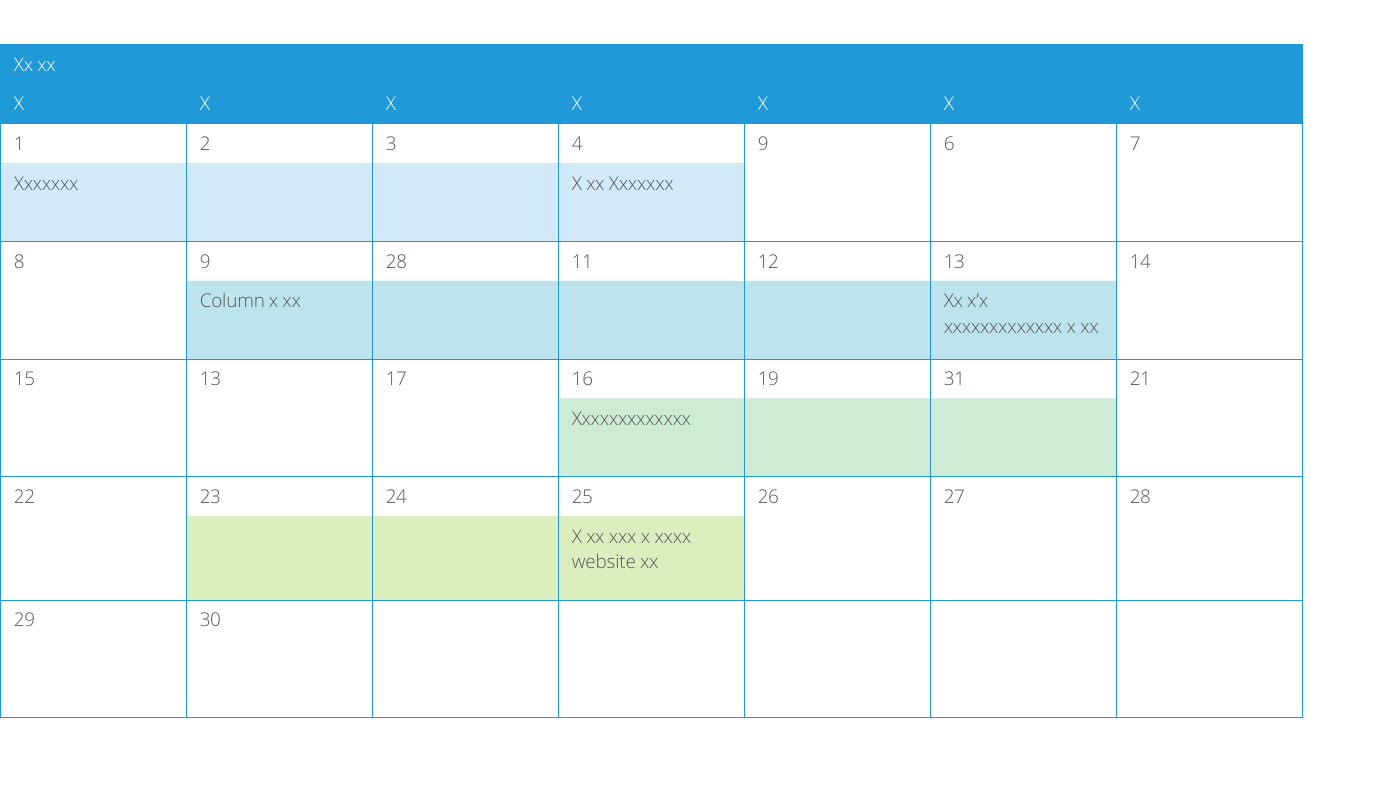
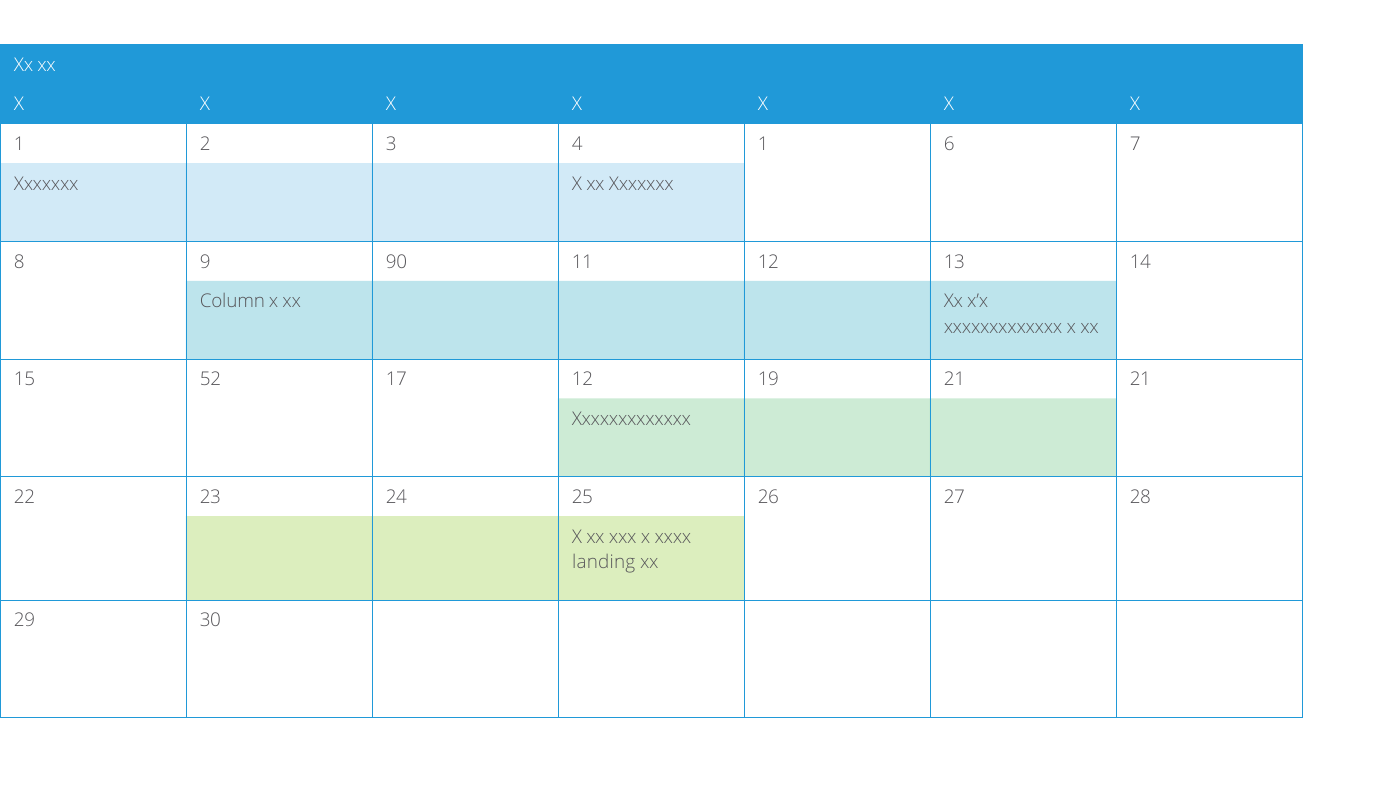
4 9: 9 -> 1 (763, 144)
9 28: 28 -> 90 (397, 262)
15 13: 13 -> 52 (211, 379)
17 16: 16 -> 12 (583, 379)
19 31: 31 -> 21 (954, 379)
website: website -> landing (604, 562)
